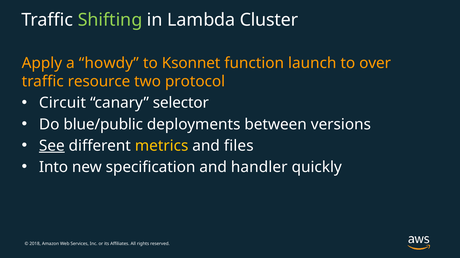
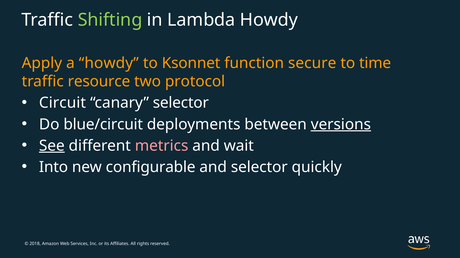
Lambda Cluster: Cluster -> Howdy (269, 20)
launch: launch -> secure (312, 63)
over: over -> time (375, 63)
blue/public: blue/public -> blue/circuit (103, 125)
versions underline: none -> present (341, 125)
metrics colour: yellow -> pink (162, 146)
files: files -> wait (239, 146)
specification: specification -> configurable (151, 168)
and handler: handler -> selector (259, 168)
